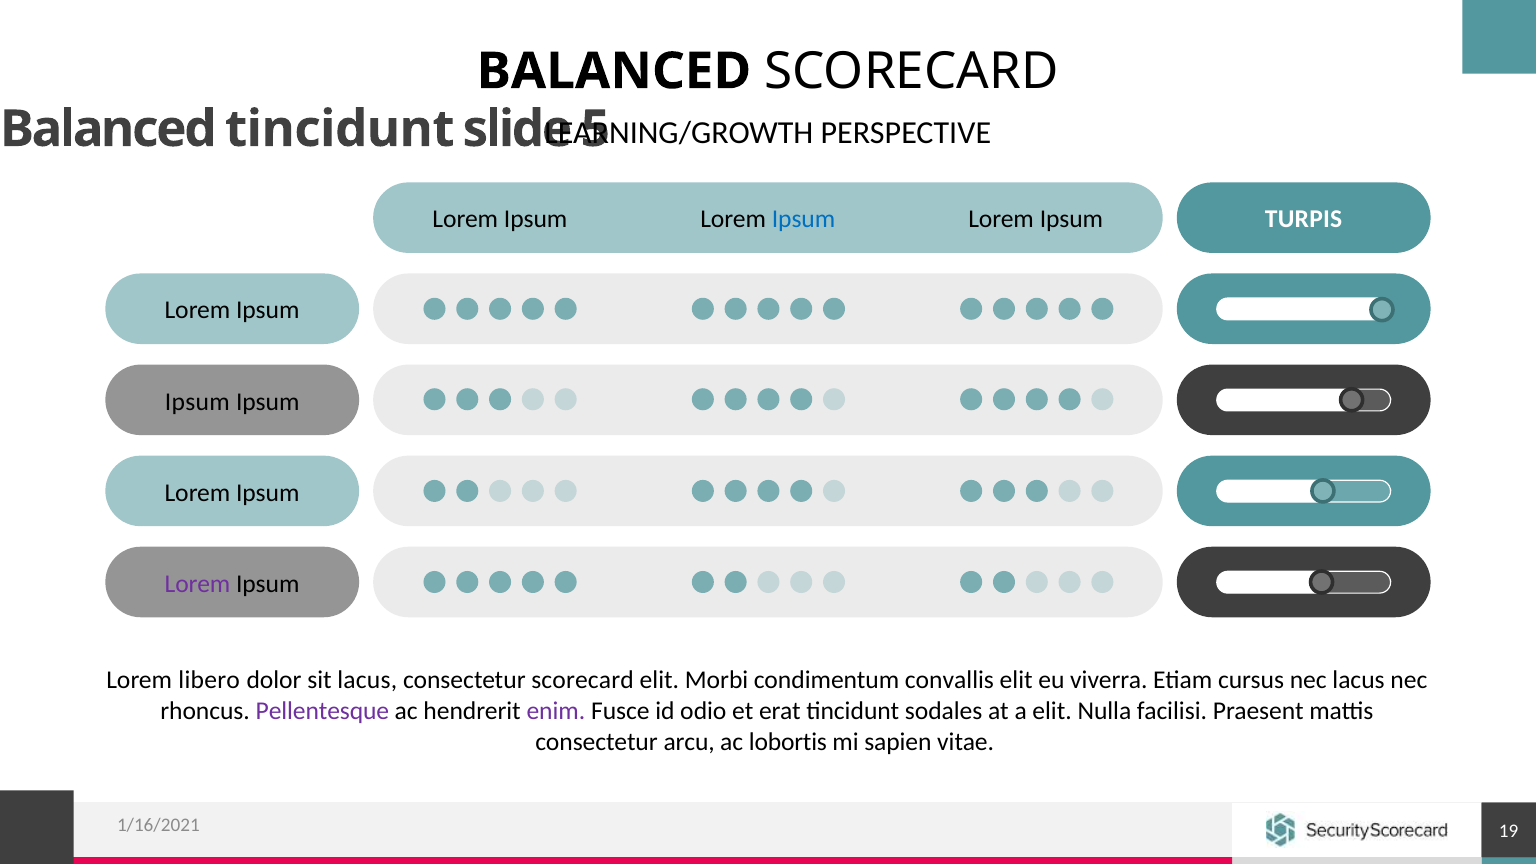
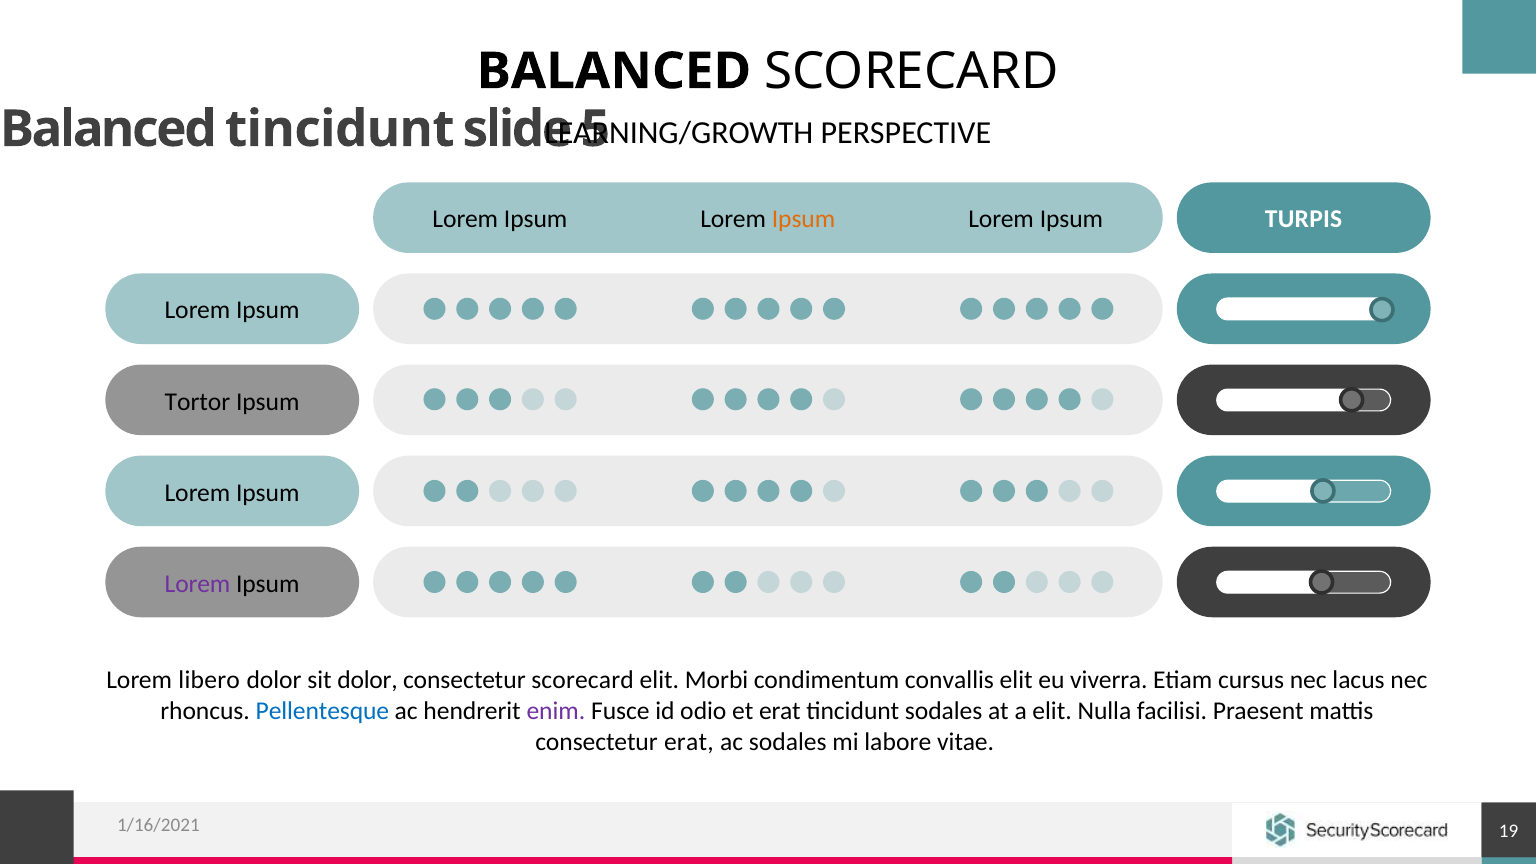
Ipsum colour: blue -> orange (804, 219)
Ipsum: Ipsum -> Tortor (197, 402)
sit lacus: lacus -> dolor (368, 680)
Pellentesque colour: purple -> blue (322, 711)
consectetur arcu: arcu -> erat (689, 742)
ac lobortis: lobortis -> sodales (788, 742)
sapien: sapien -> labore (898, 742)
